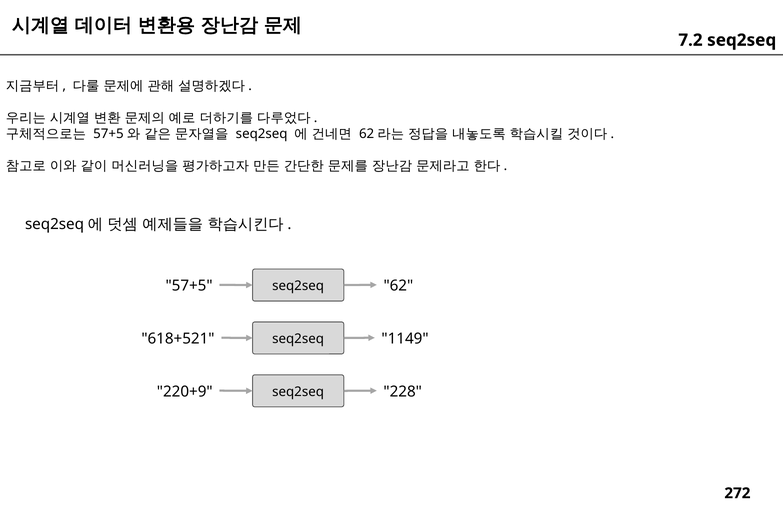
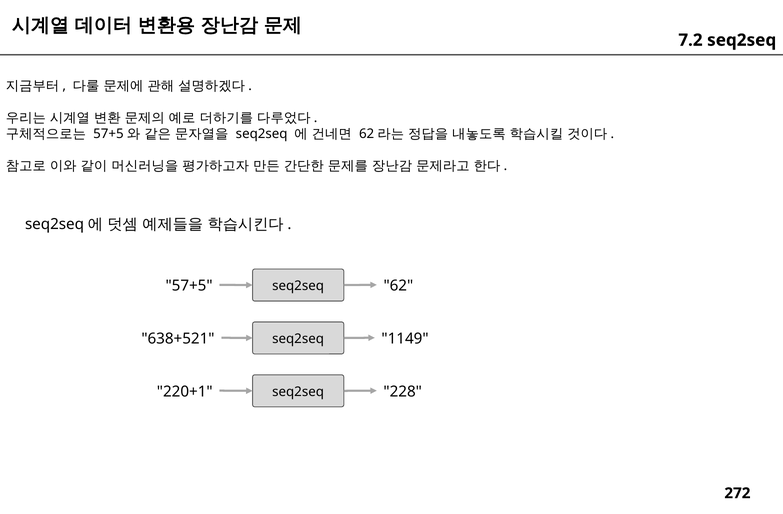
618+521: 618+521 -> 638+521 (178, 339)
220+9: 220+9 -> 220+1 (185, 392)
